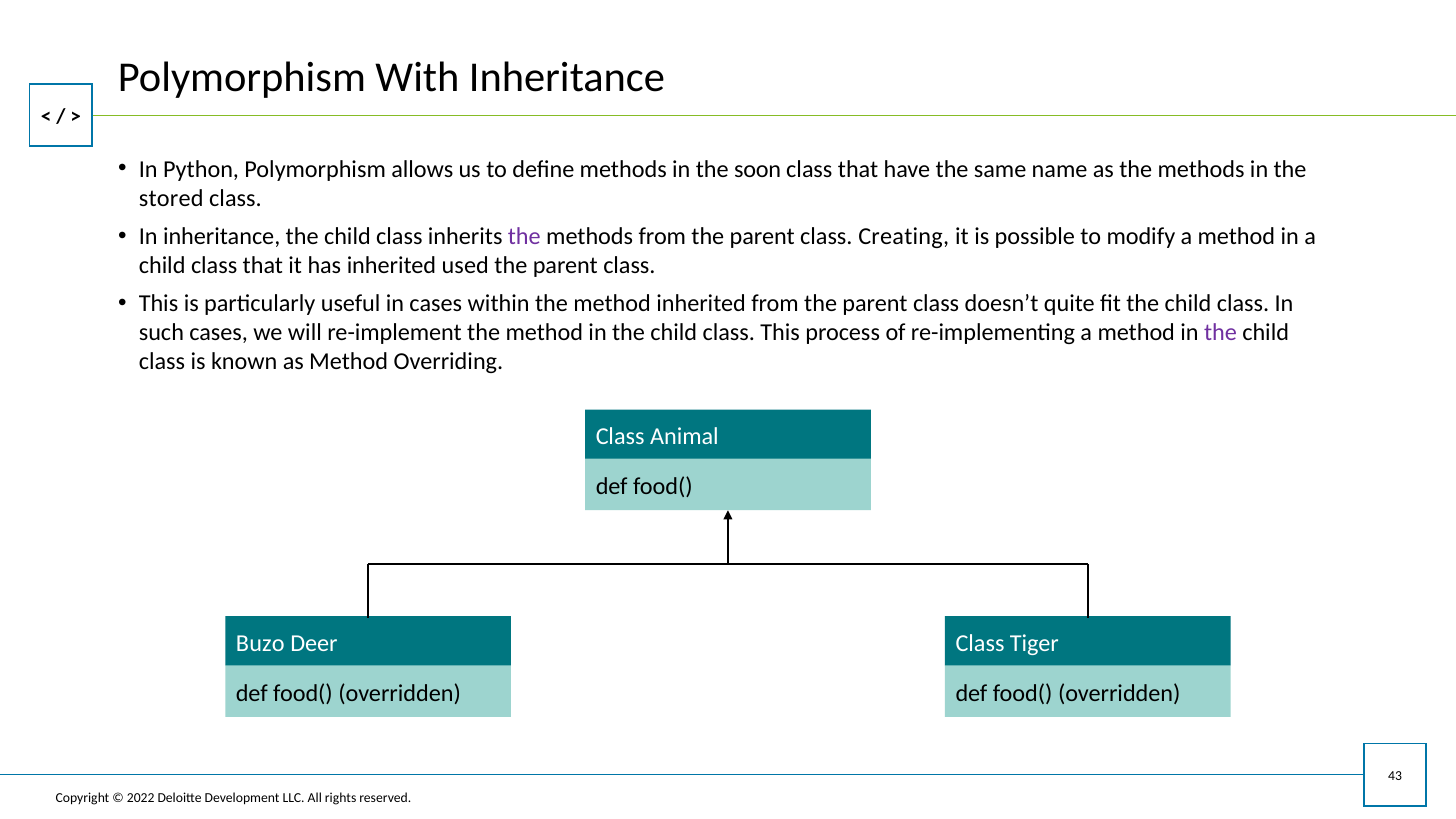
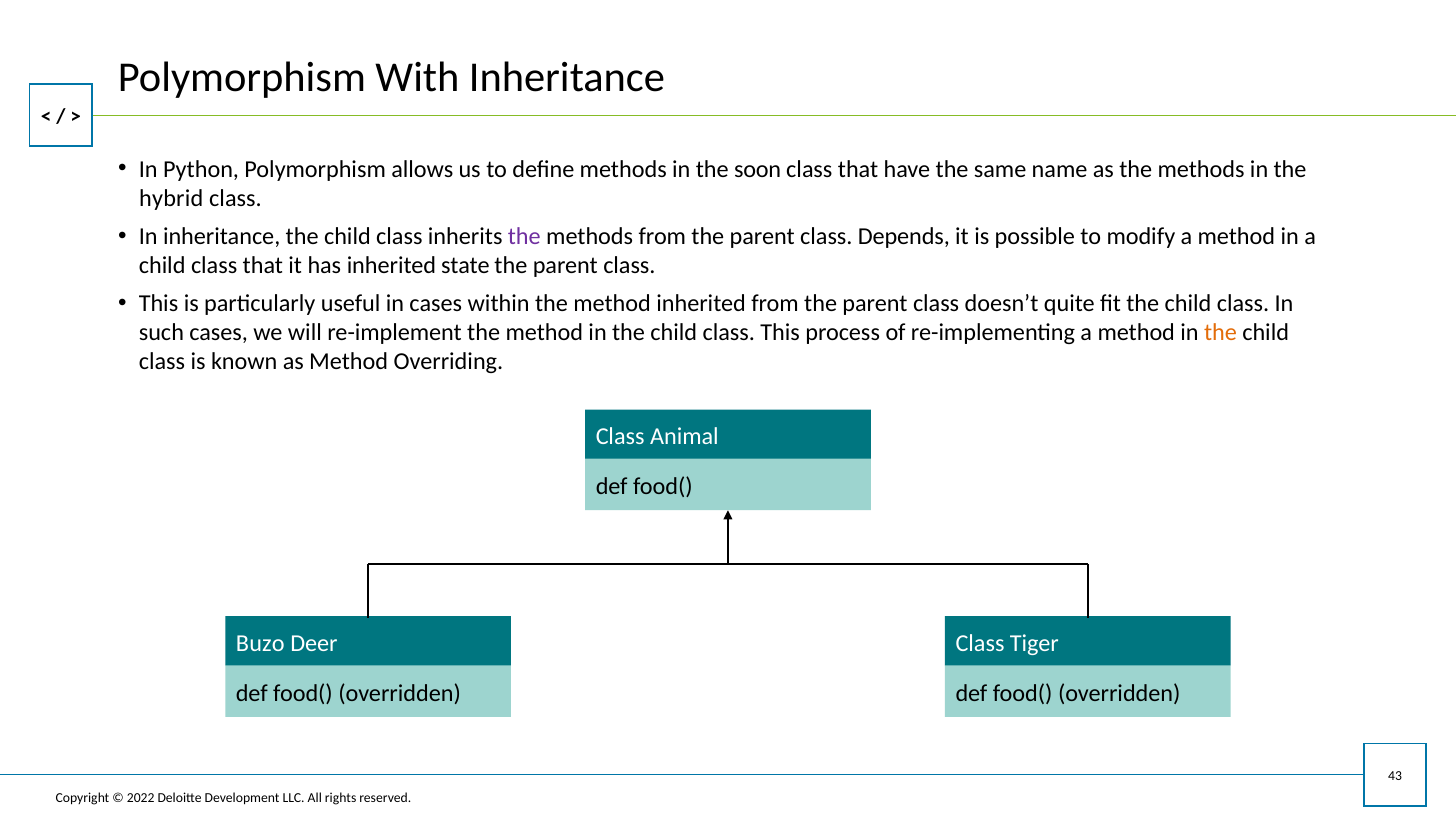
stored: stored -> hybrid (171, 198)
Creating: Creating -> Depends (904, 236)
used: used -> state (465, 266)
the colour: purple -> orange (1220, 333)
